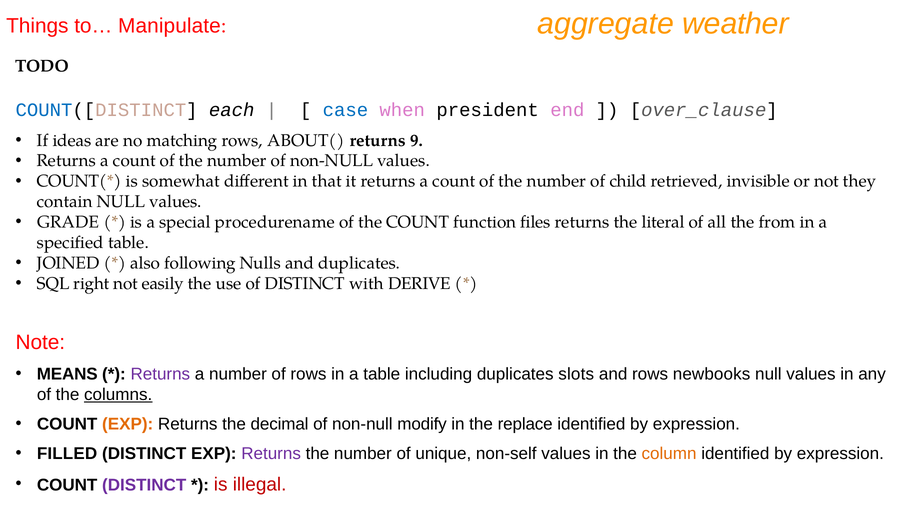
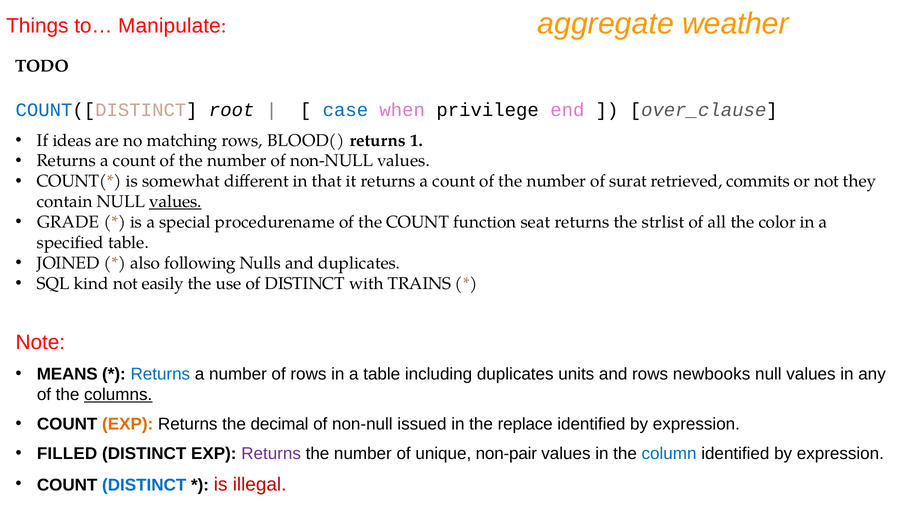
each: each -> root (232, 110)
president: president -> privilege (488, 110)
ABOUT(: ABOUT( -> BLOOD( (306, 141)
9: 9 -> 1 (416, 141)
child: child -> surat (628, 181)
invisible: invisible -> commits (758, 181)
values underline: none -> present (175, 202)
files: files -> seat (535, 222)
literal: literal -> strlist (663, 222)
from: from -> color (777, 222)
right: right -> kind (91, 284)
DERIVE: DERIVE -> TRAINS (420, 284)
Returns colour: purple -> blue (160, 374)
slots: slots -> units (576, 374)
modify: modify -> issued (422, 424)
non-self: non-self -> non-pair (506, 454)
column colour: orange -> blue (669, 454)
DISTINCT colour: purple -> blue (144, 485)
